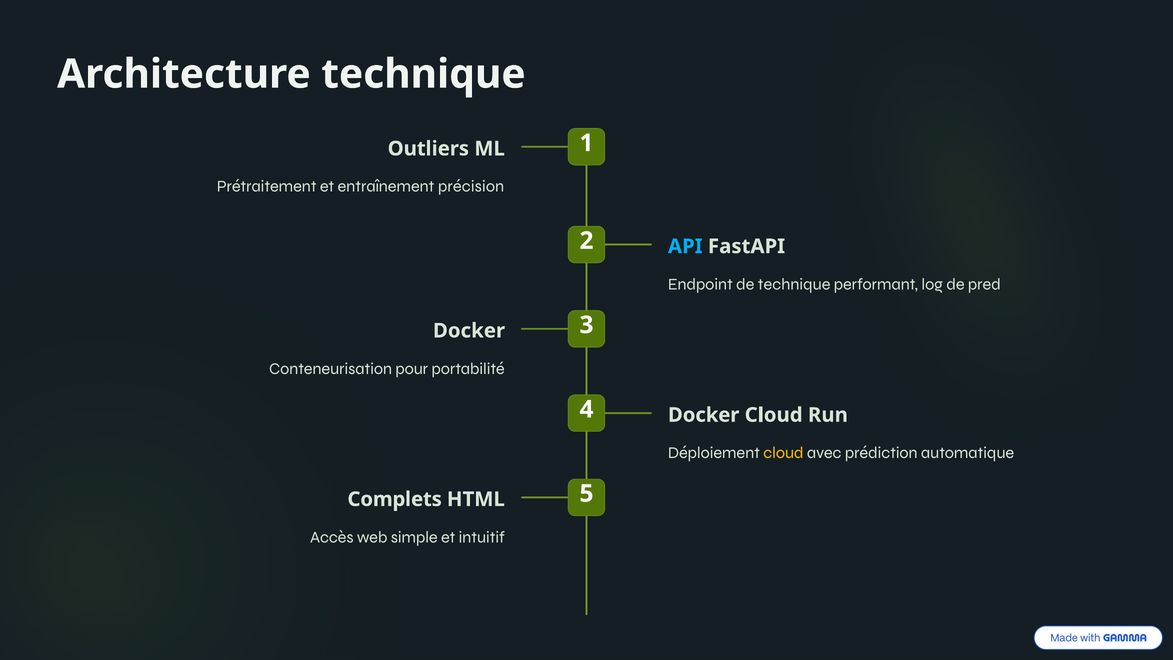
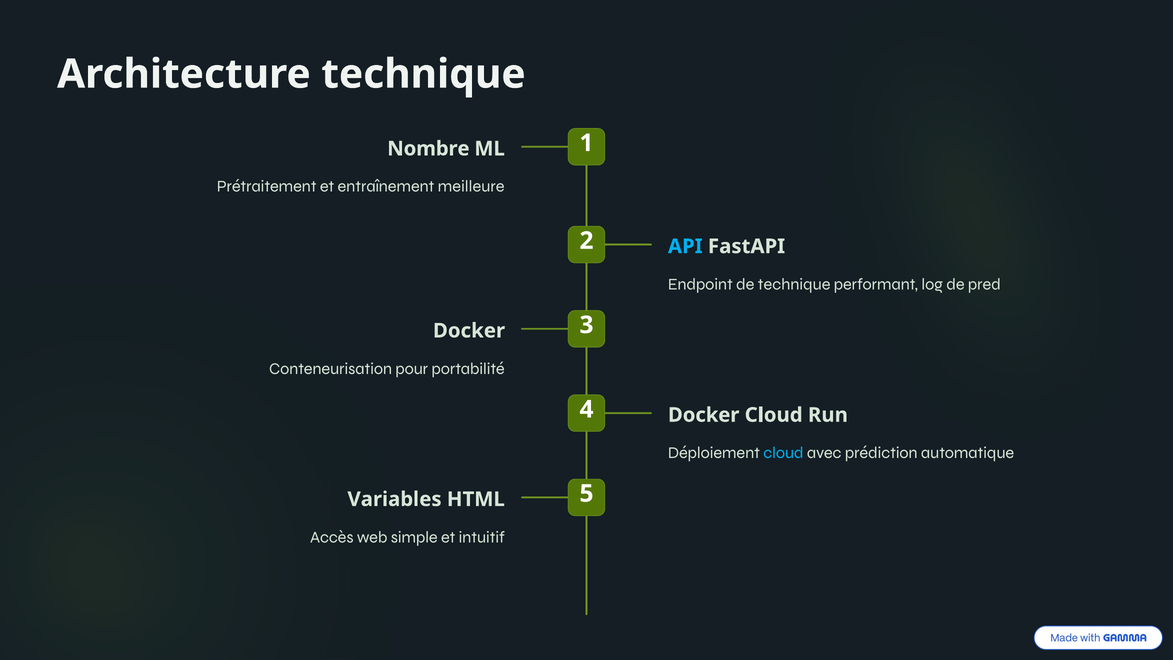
Outliers: Outliers -> Nombre (428, 149)
précision: précision -> meilleure (471, 187)
cloud colour: yellow -> light blue (783, 453)
Complets: Complets -> Variables (395, 499)
